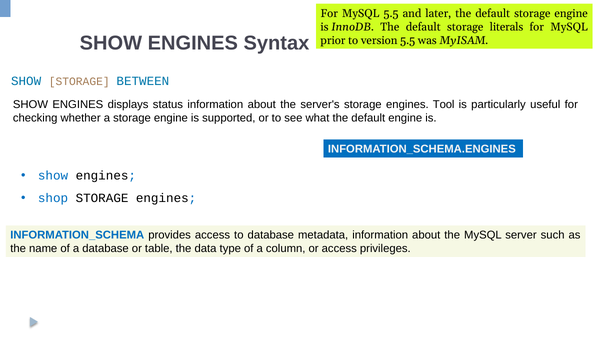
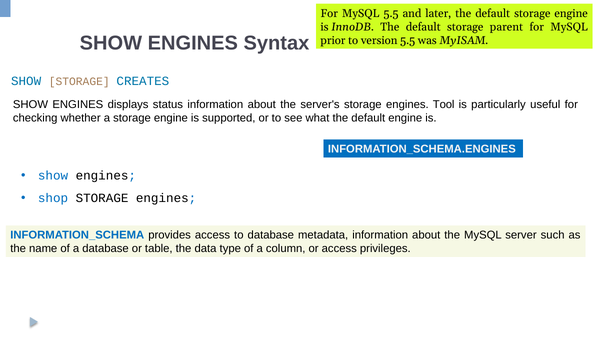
literals: literals -> parent (506, 27)
BETWEEN: BETWEEN -> CREATES (143, 81)
